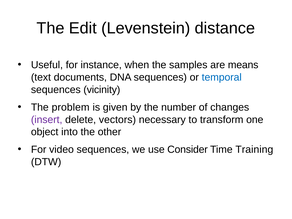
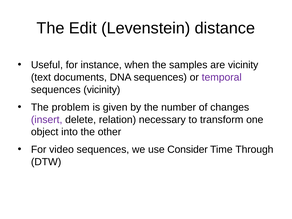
are means: means -> vicinity (243, 65)
temporal colour: blue -> purple (222, 77)
vectors: vectors -> relation (117, 120)
Training: Training -> Through (254, 150)
